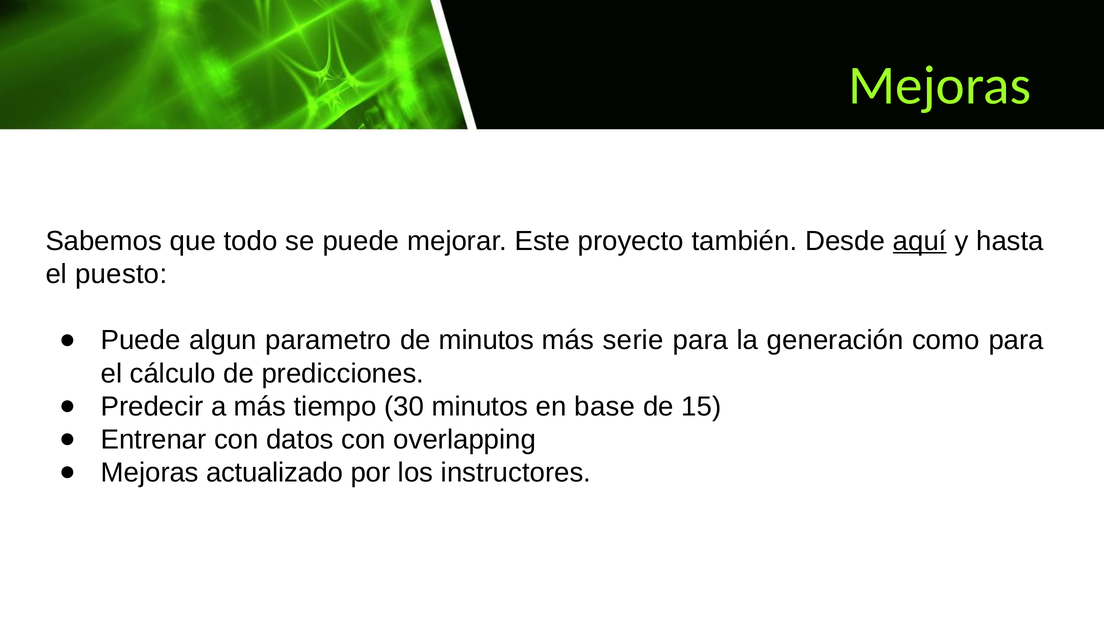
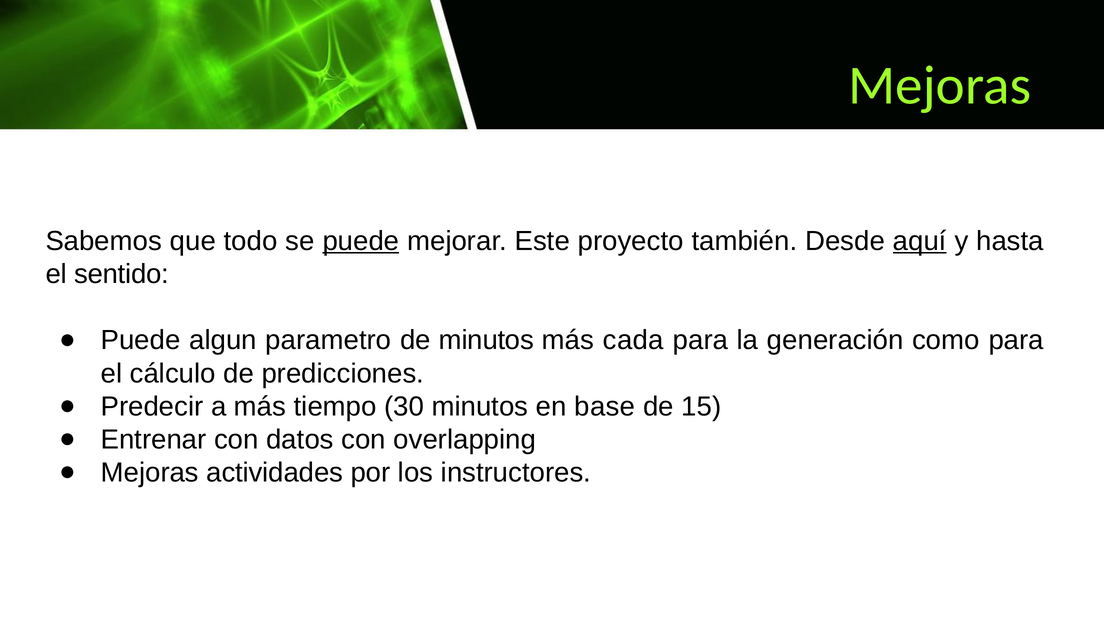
puede underline: none -> present (361, 241)
puesto: puesto -> sentido (121, 274)
serie: serie -> cada (633, 340)
actualizado: actualizado -> actividades (275, 473)
